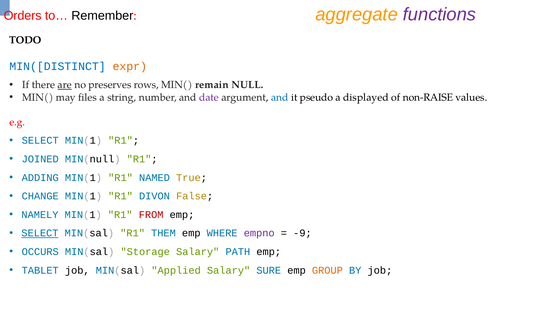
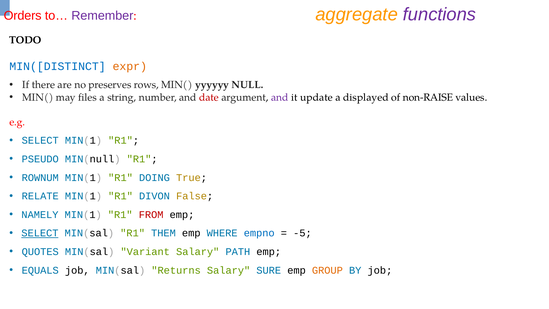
Remember colour: black -> purple (102, 16)
are underline: present -> none (65, 85)
remain: remain -> yyyyyy (212, 85)
date colour: purple -> red (209, 97)
and colour: blue -> purple (280, 97)
pseudo: pseudo -> update (316, 97)
JOINED: JOINED -> PSEUDO (40, 159)
ADDING: ADDING -> ROWNUM (40, 178)
NAMED: NAMED -> DOING (154, 178)
CHANGE: CHANGE -> RELATE (40, 196)
empno colour: purple -> blue (259, 233)
-9: -9 -> -5 (302, 233)
OCCURS: OCCURS -> QUOTES (40, 252)
Storage: Storage -> Variant (145, 252)
TABLET: TABLET -> EQUALS (40, 270)
Applied: Applied -> Returns (176, 270)
